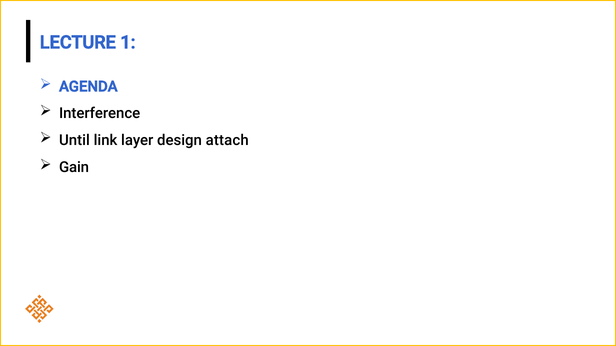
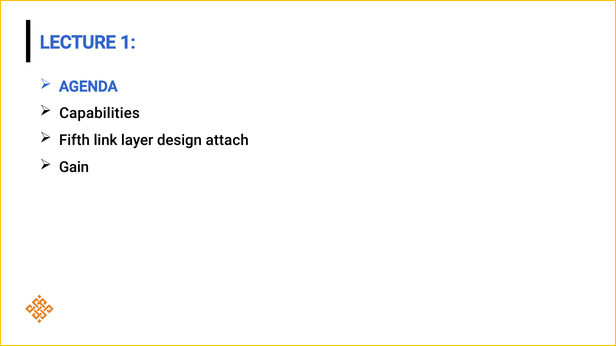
Interference: Interference -> Capabilities (100, 114)
Until: Until -> Fifth (74, 141)
